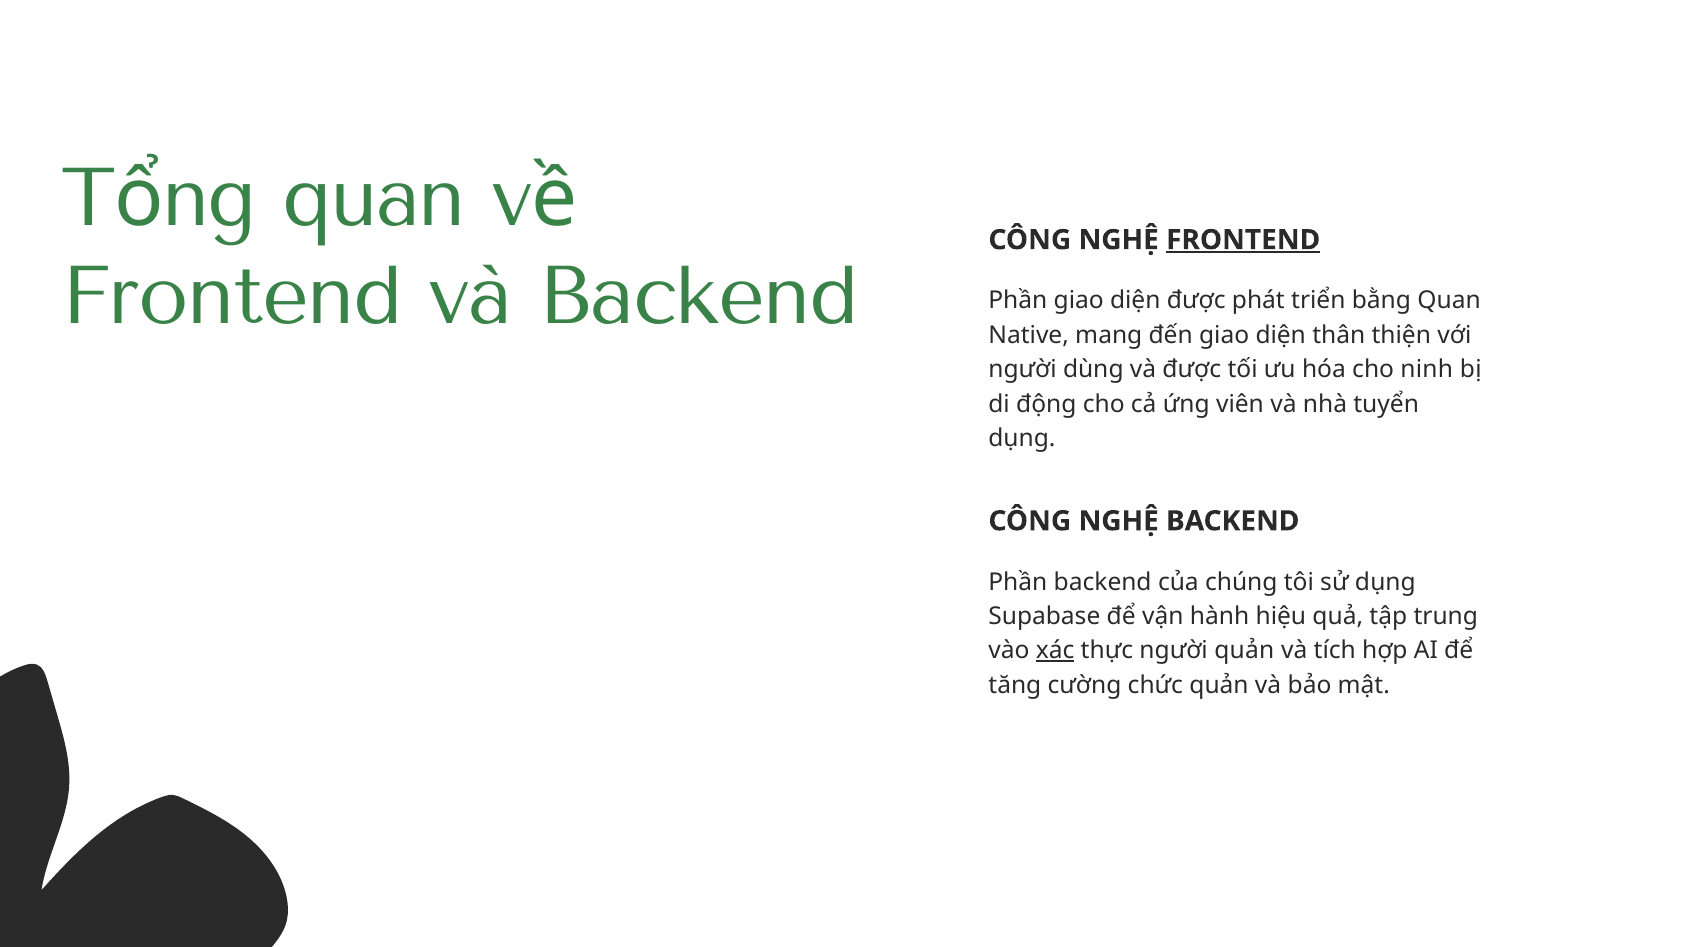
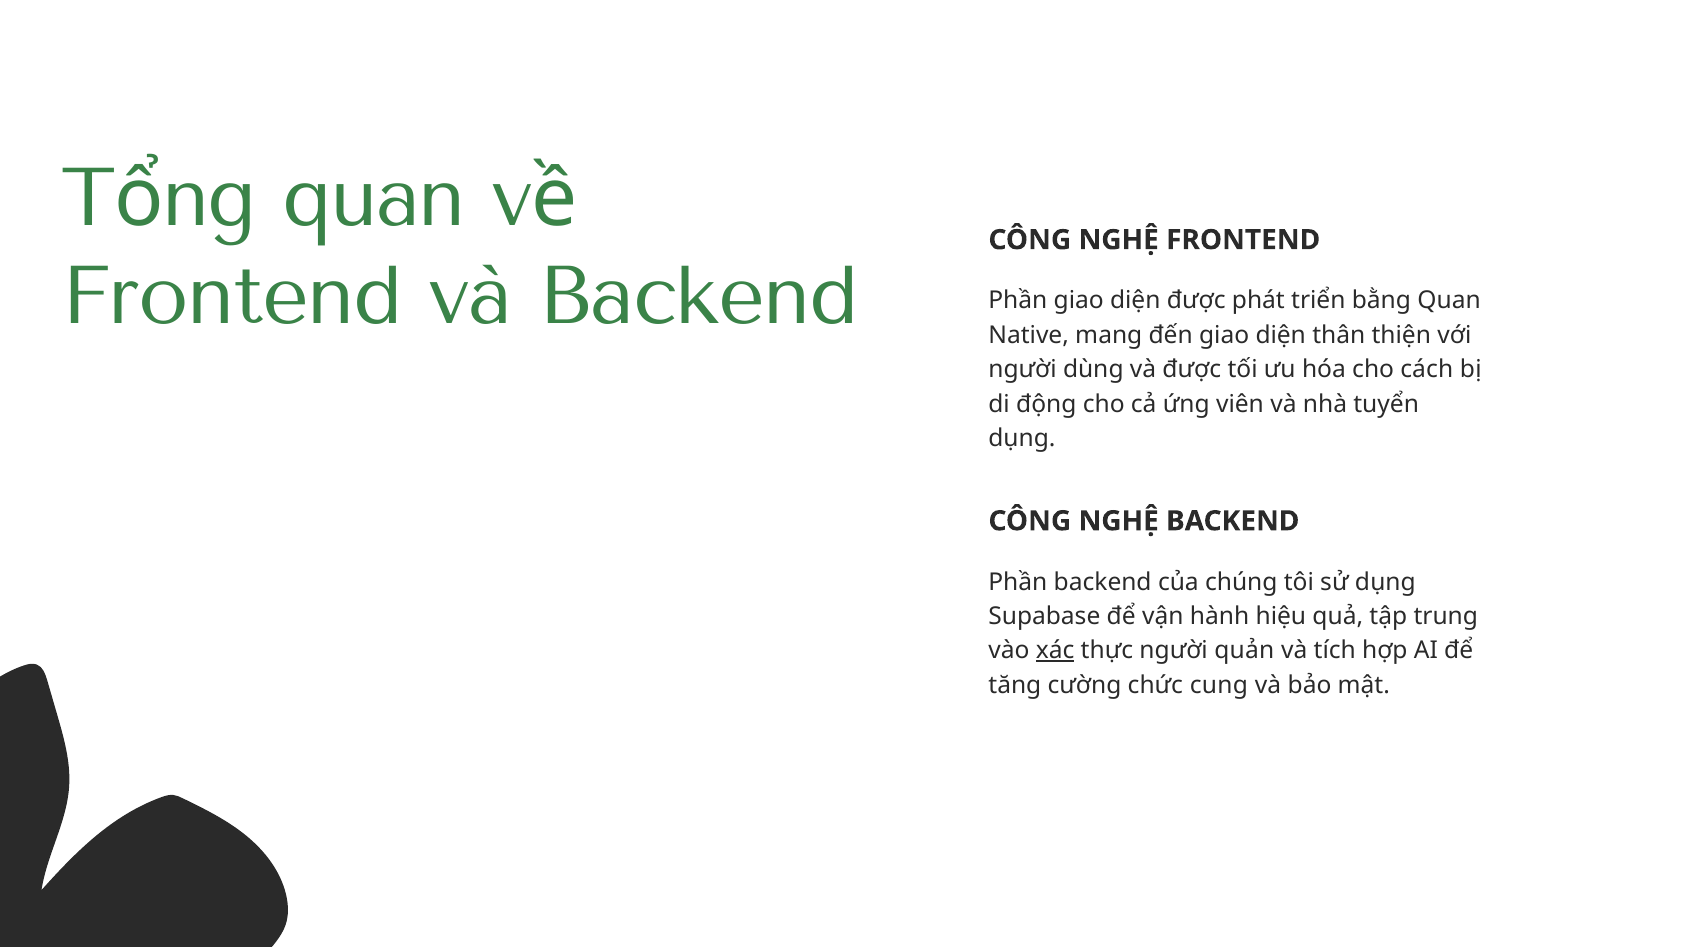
FRONTEND underline: present -> none (1243, 240)
ninh: ninh -> cách (1427, 370)
chức quản: quản -> cung (1219, 685)
